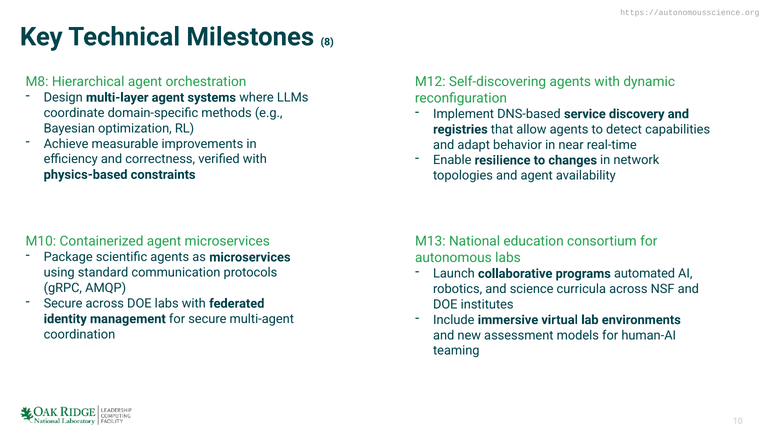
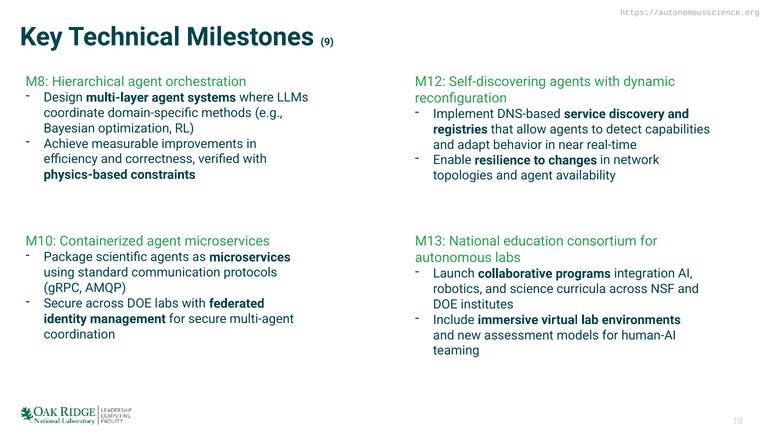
8: 8 -> 9 (327, 42)
automated: automated -> integration (645, 273)
